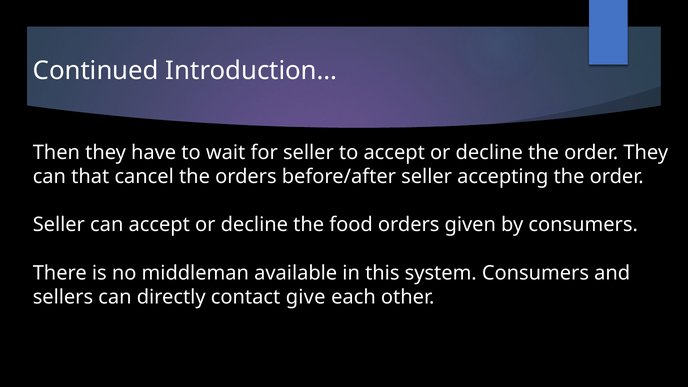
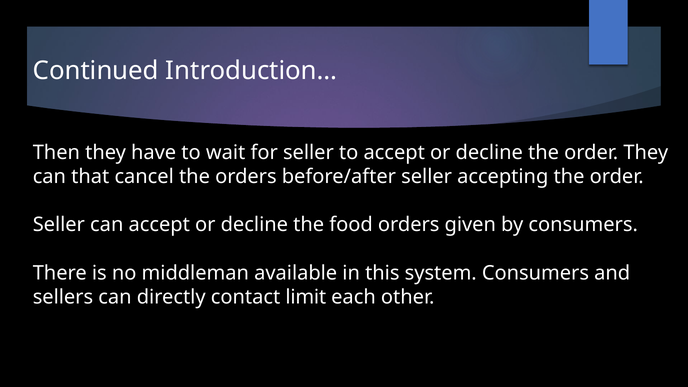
give: give -> limit (306, 297)
